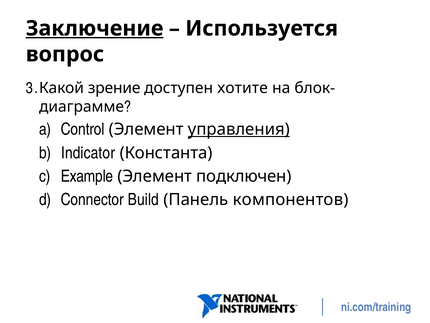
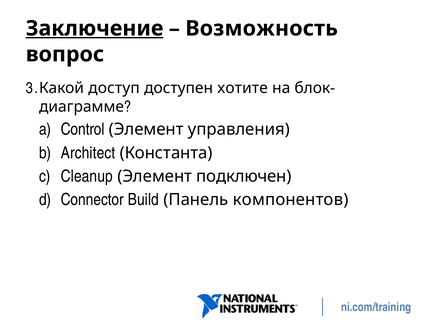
Используется: Используется -> Возможность (262, 28)
зрение: зрение -> доступ (114, 88)
управления underline: present -> none (239, 129)
Indicator: Indicator -> Architect (88, 153)
Example: Example -> Cleanup (87, 176)
